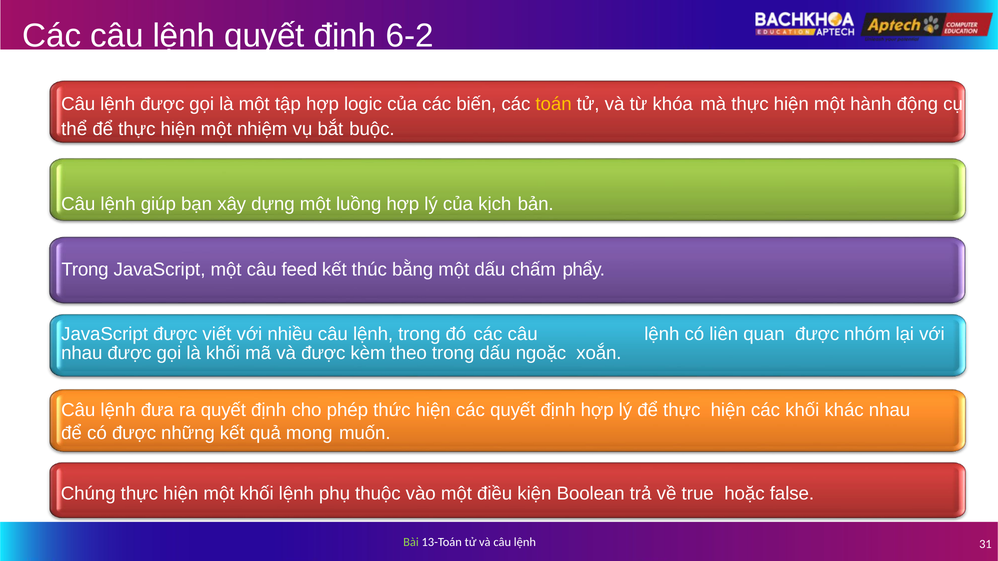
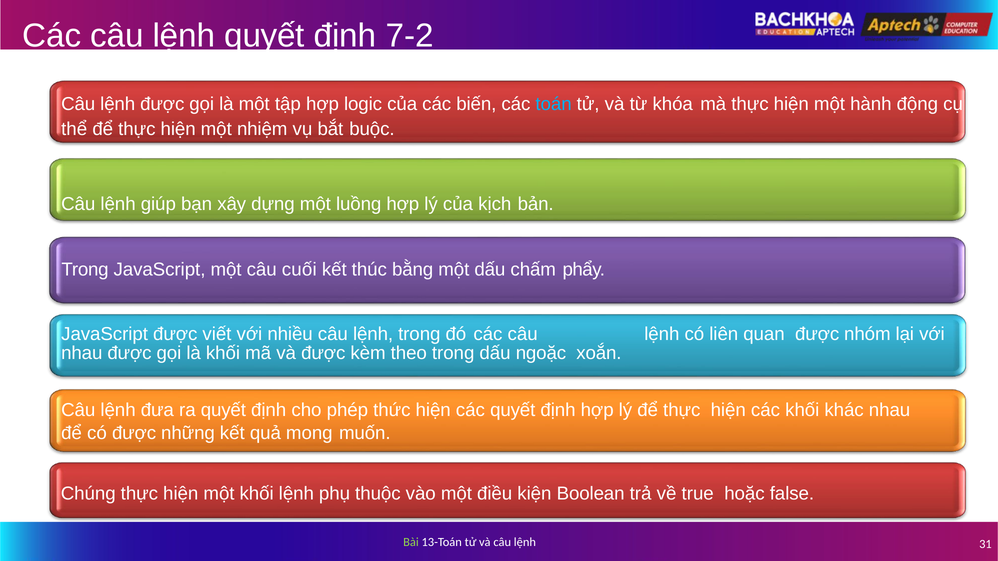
6-2: 6-2 -> 7-2 (410, 36)
toán colour: yellow -> light blue (554, 104)
feed: feed -> cuối (299, 270)
